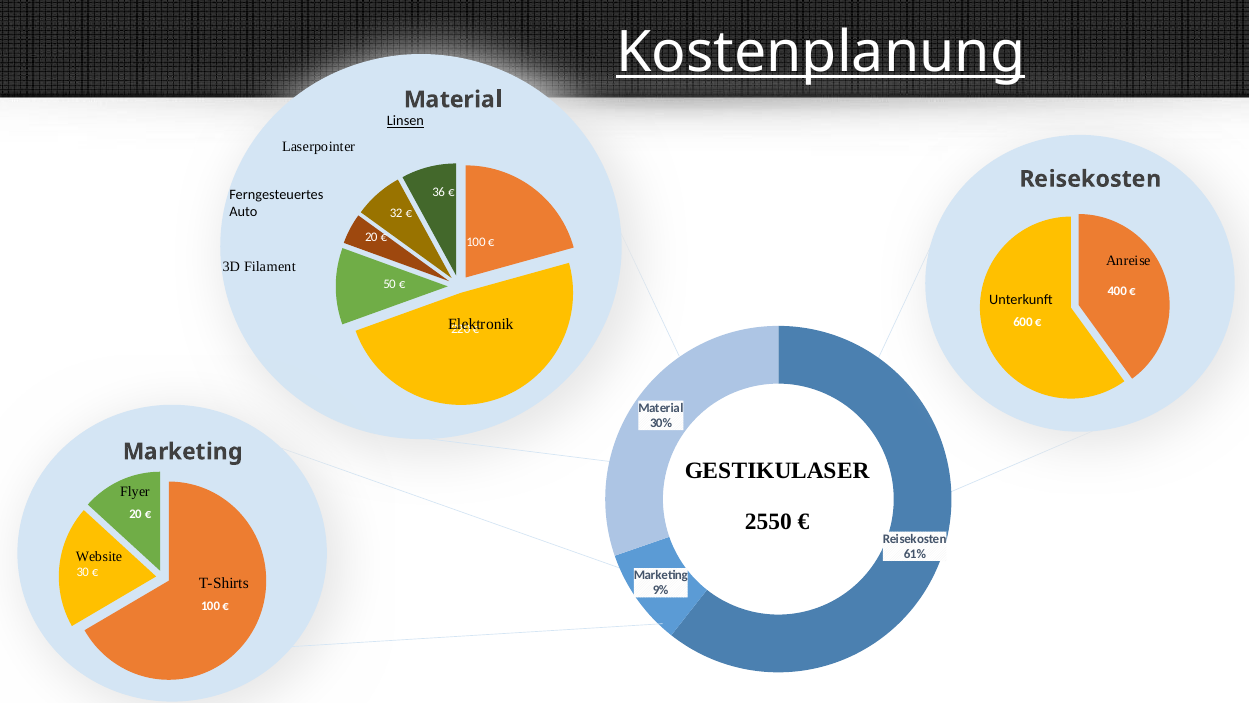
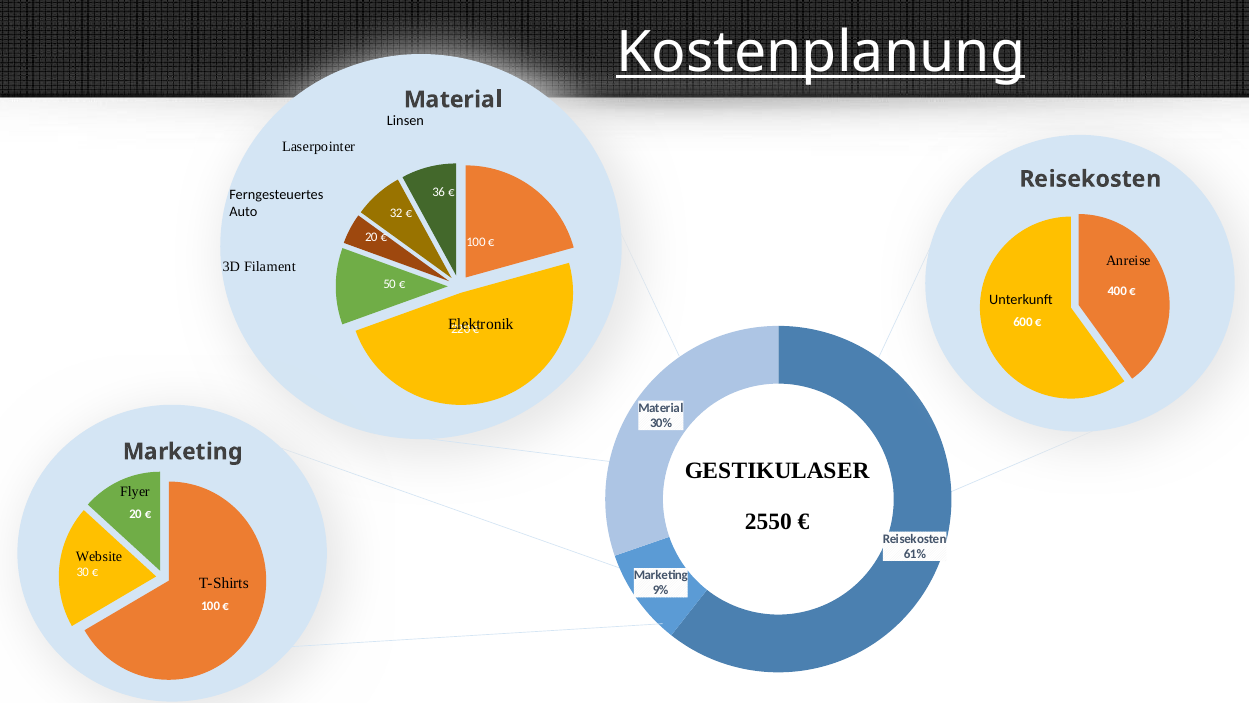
Linsen underline: present -> none (405, 121)
